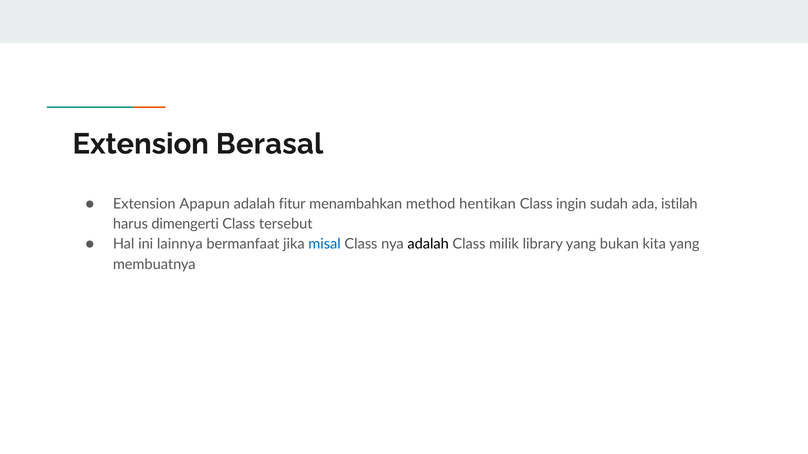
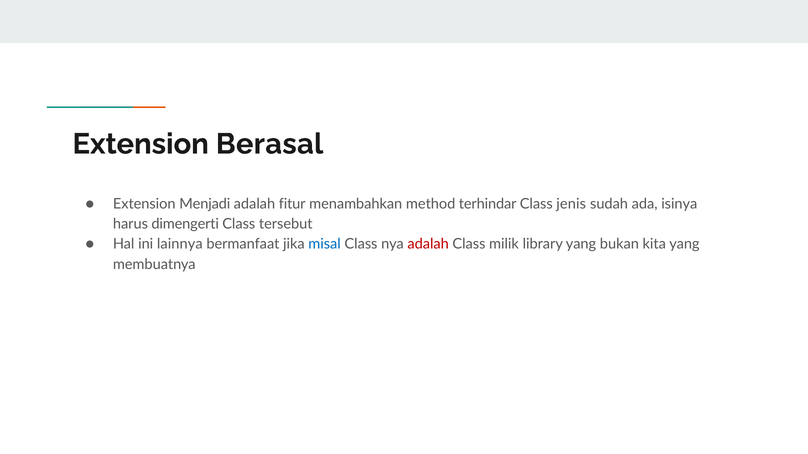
Apapun: Apapun -> Menjadi (205, 204)
hentikan: hentikan -> terhindar (488, 204)
ingin: ingin -> jenis (571, 204)
istilah: istilah -> isinya (679, 204)
adalah colour: black -> red (428, 244)
